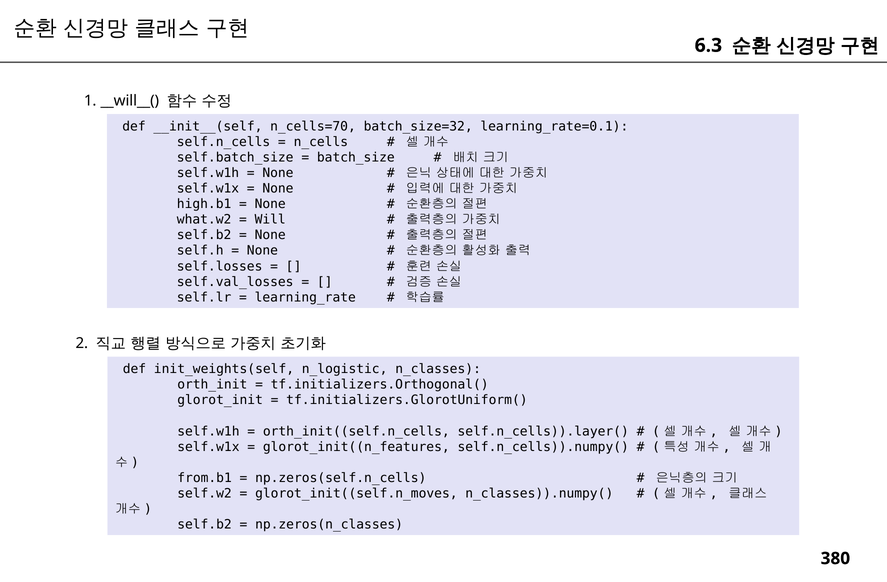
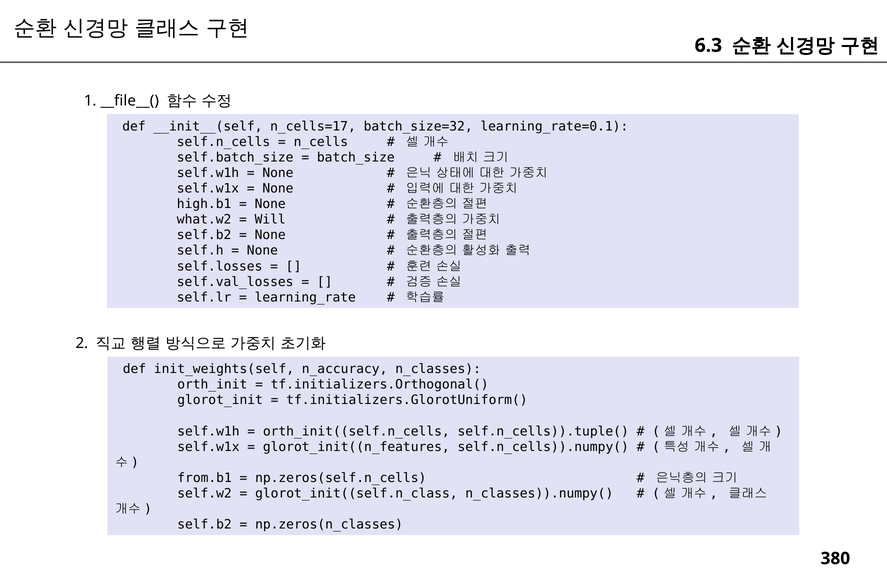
__will__(: __will__( -> __file__( (130, 101)
n_cells=70: n_cells=70 -> n_cells=17 (313, 127)
n_logistic: n_logistic -> n_accuracy (345, 370)
self.n_cells)).layer(: self.n_cells)).layer( -> self.n_cells)).tuple( (543, 432)
glorot_init((self.n_moves: glorot_init((self.n_moves -> glorot_init((self.n_class (356, 494)
